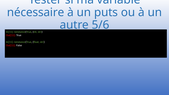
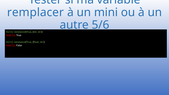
nécessaire: nécessaire -> remplacer (35, 12)
puts: puts -> mini (106, 12)
